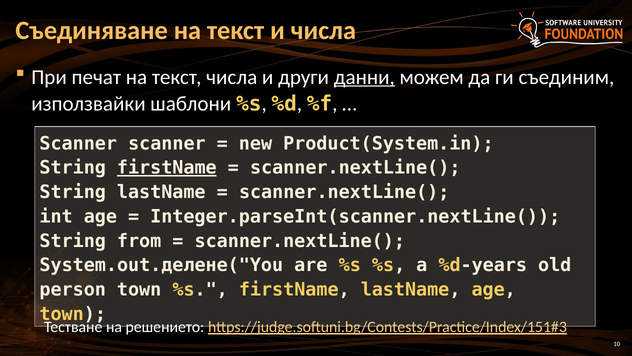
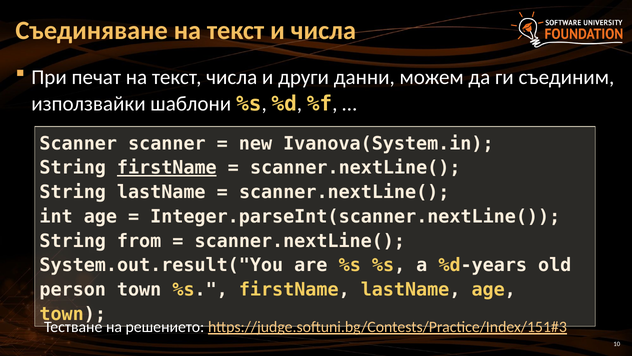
данни underline: present -> none (364, 77)
Product(System.in: Product(System.in -> Ivanova(System.in (388, 143)
System.out.делене("You: System.out.делене("You -> System.out.result("You (161, 265)
